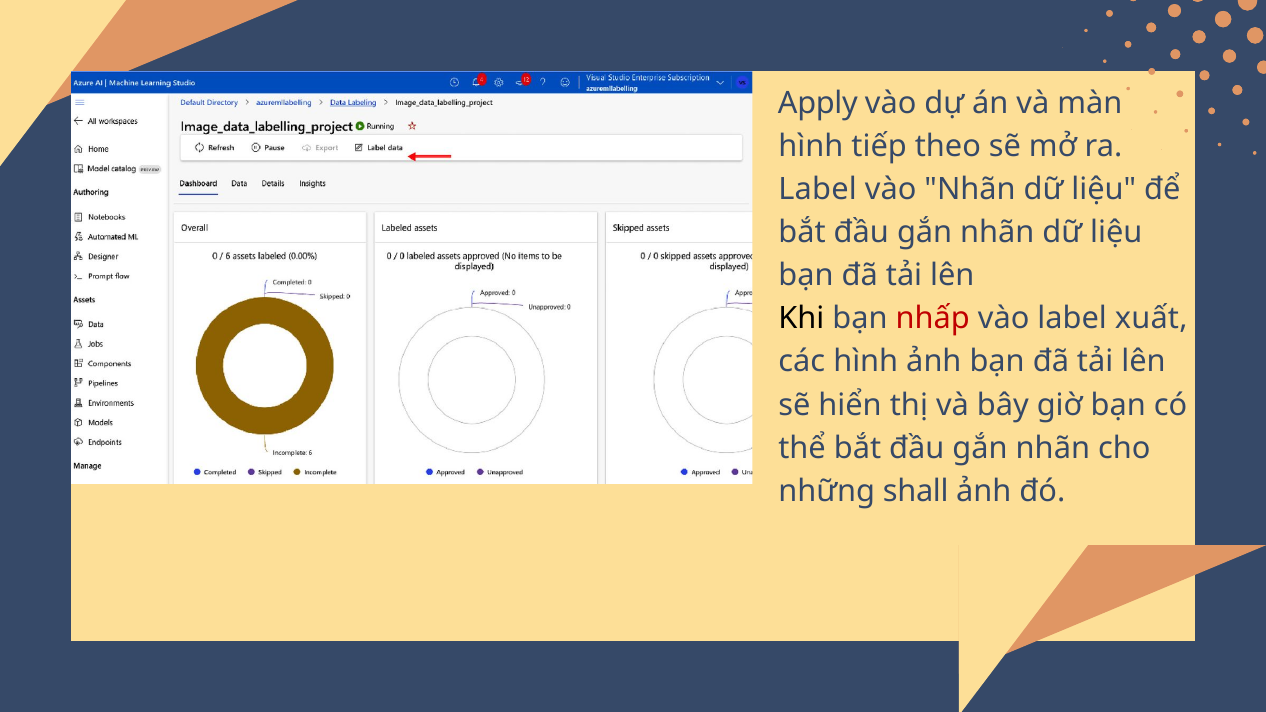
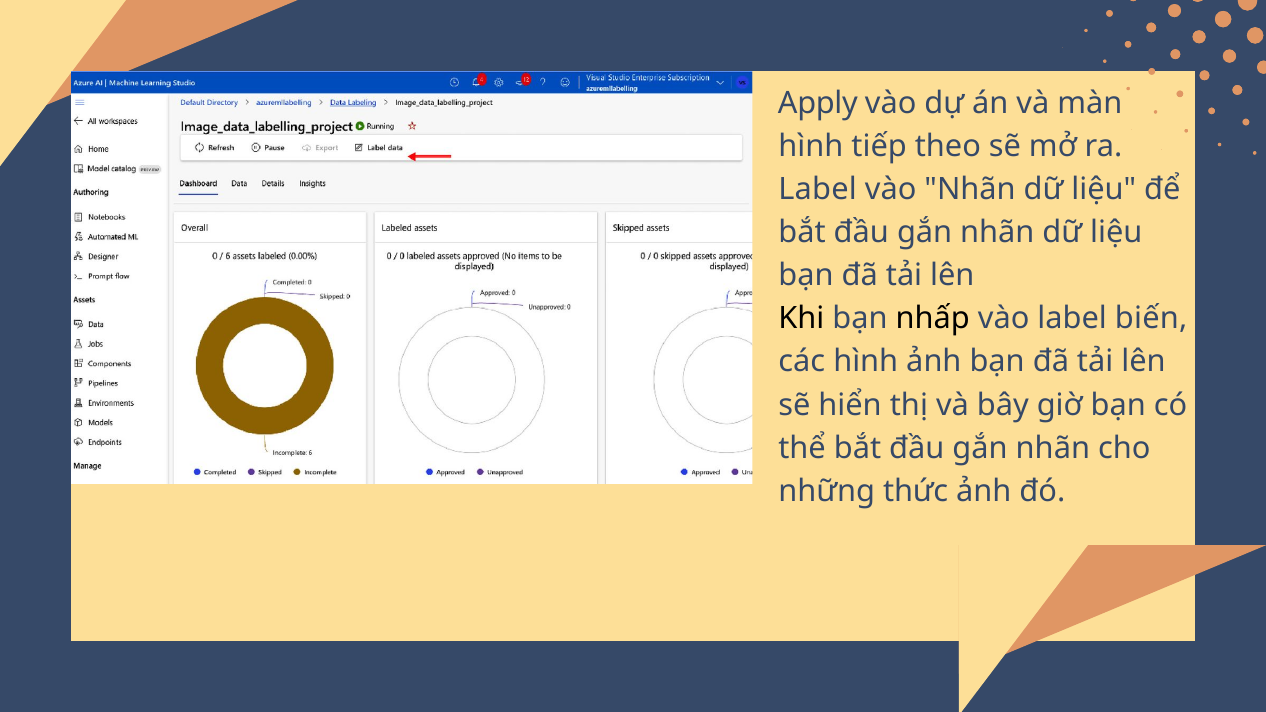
nhấp colour: red -> black (933, 319)
xuất: xuất -> biến (1151, 319)
shall: shall -> thức (916, 491)
